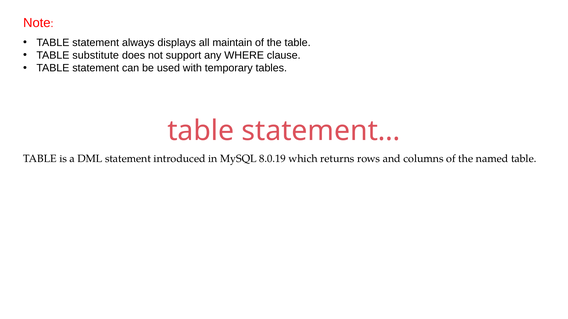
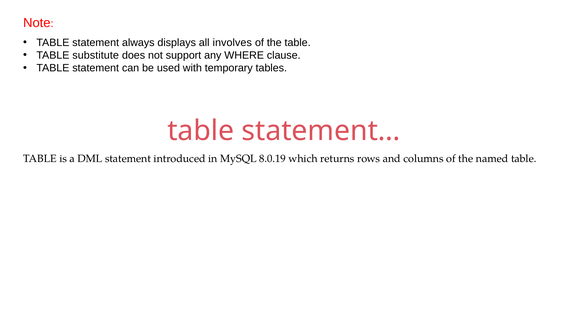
maintain: maintain -> involves (232, 43)
